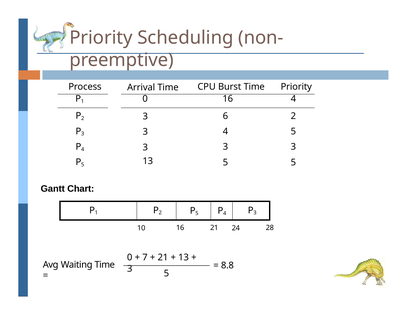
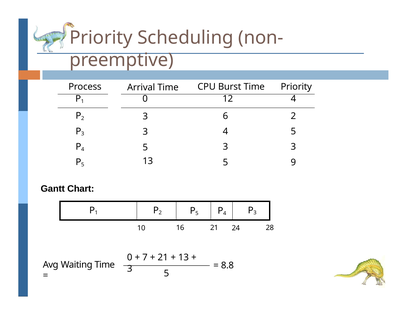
0 16: 16 -> 12 (228, 99)
3: 3 -> 5 (145, 147)
5 5: 5 -> 9 (293, 162)
